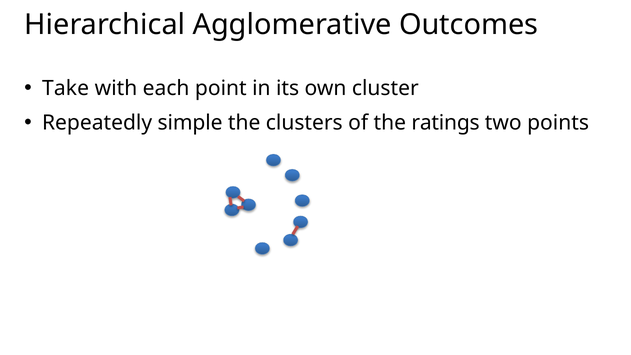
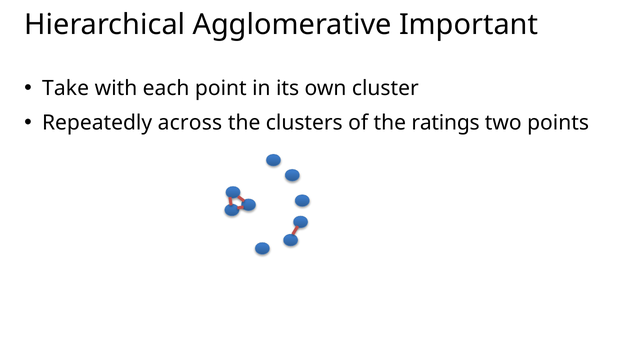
Outcomes: Outcomes -> Important (469, 24)
simple: simple -> across (190, 123)
